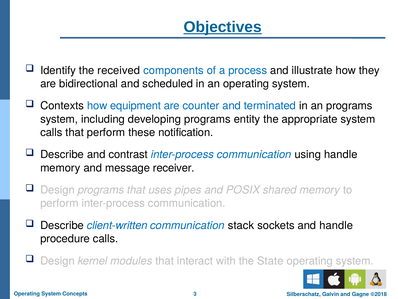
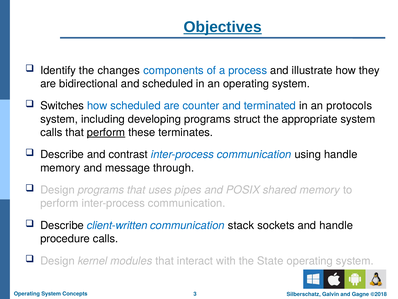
received: received -> changes (119, 70)
Contexts: Contexts -> Switches (62, 106)
how equipment: equipment -> scheduled (136, 106)
an programs: programs -> protocols (349, 106)
entity: entity -> struct (247, 119)
perform underline: none -> present (106, 132)
notification: notification -> terminates (186, 132)
receiver: receiver -> through (174, 168)
